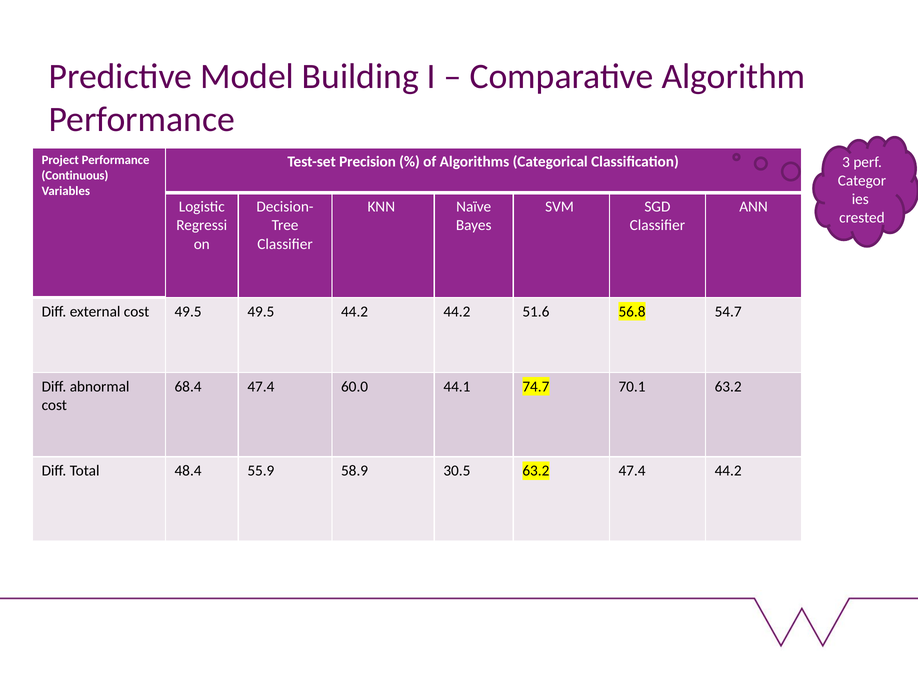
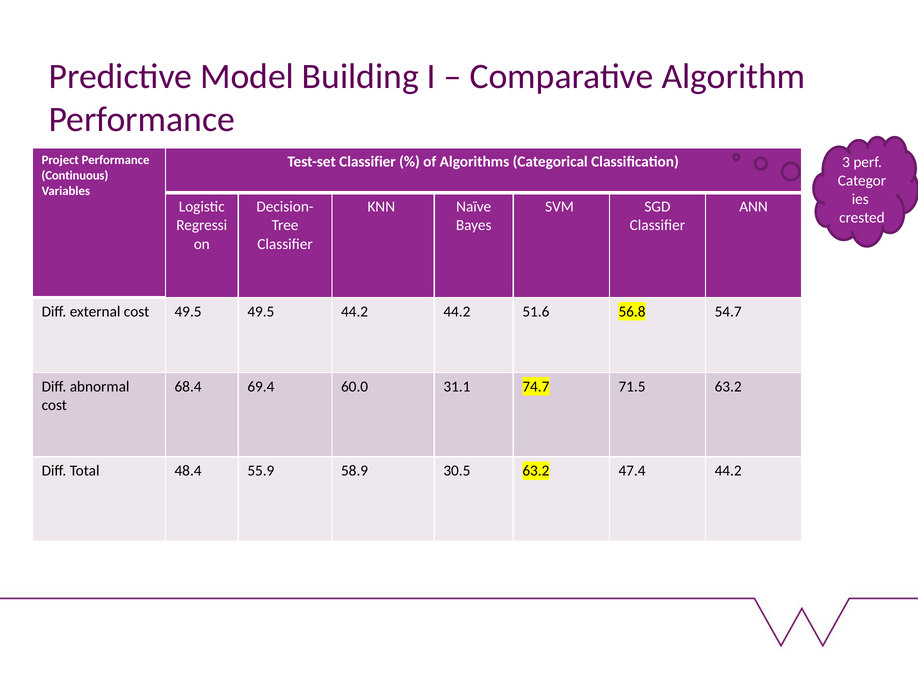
Test-set Precision: Precision -> Classifier (368, 162)
68.4 47.4: 47.4 -> 69.4 (261, 386)
44.1: 44.1 -> 31.1 (457, 386)
70.1: 70.1 -> 71.5 (632, 386)
